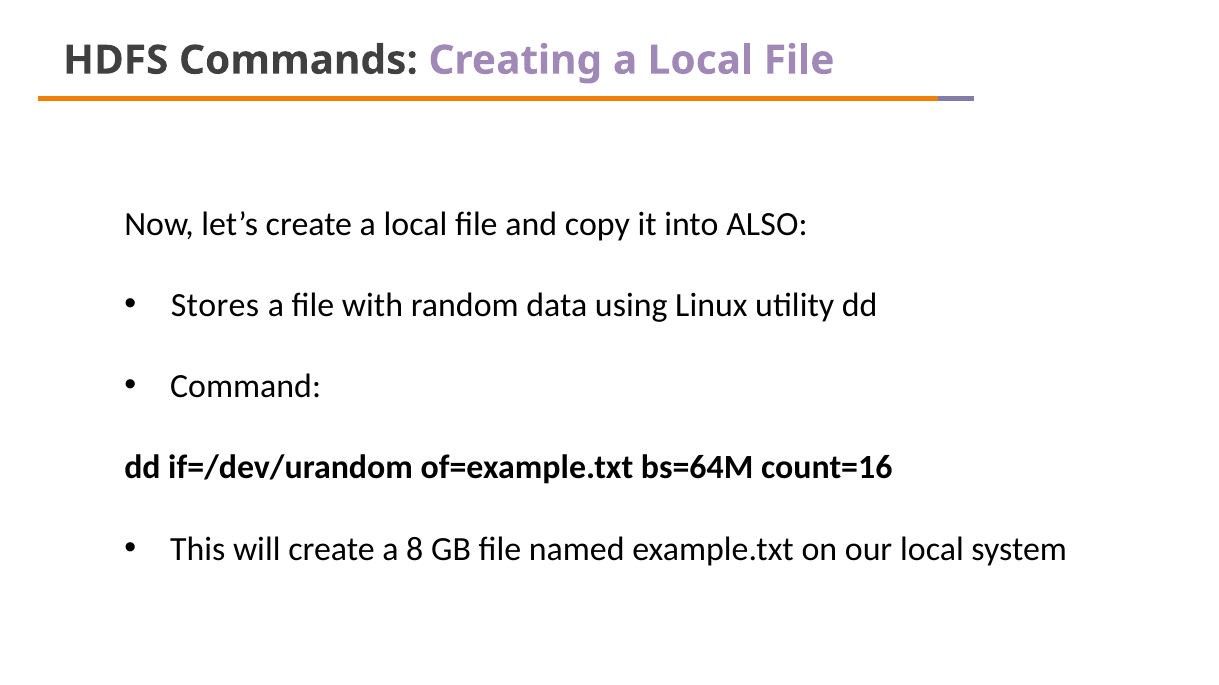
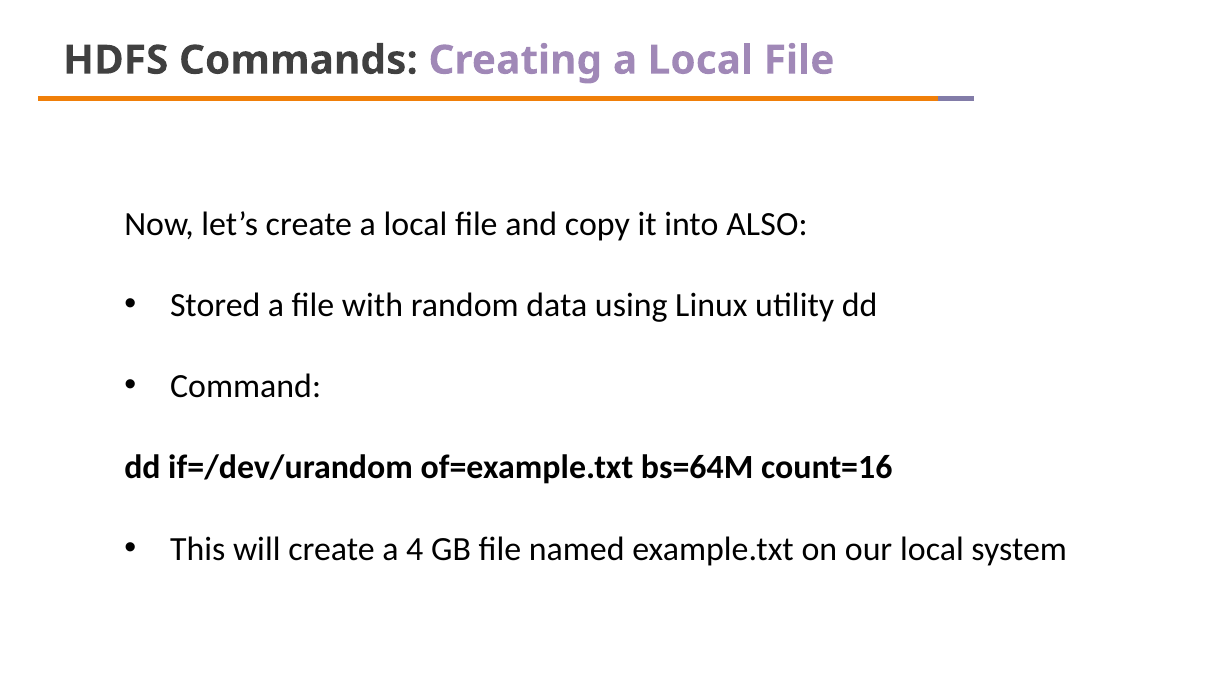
Stores: Stores -> Stored (215, 306)
8: 8 -> 4 (415, 550)
